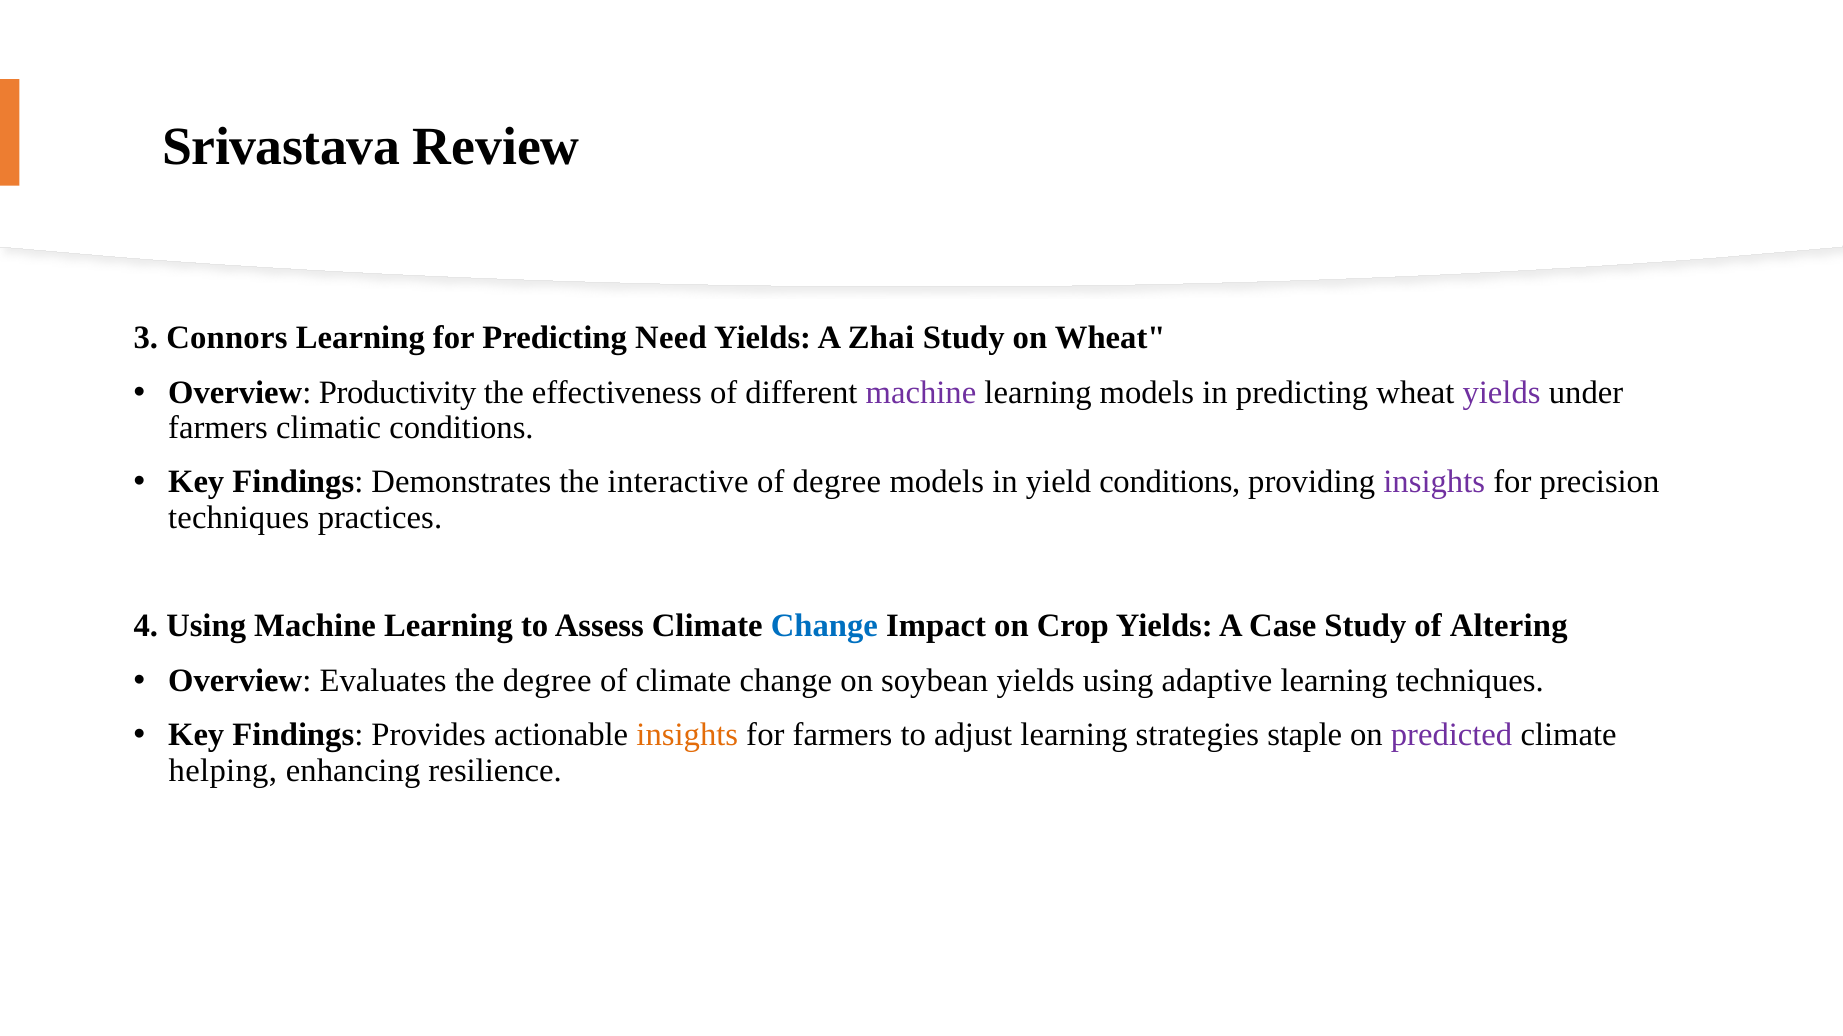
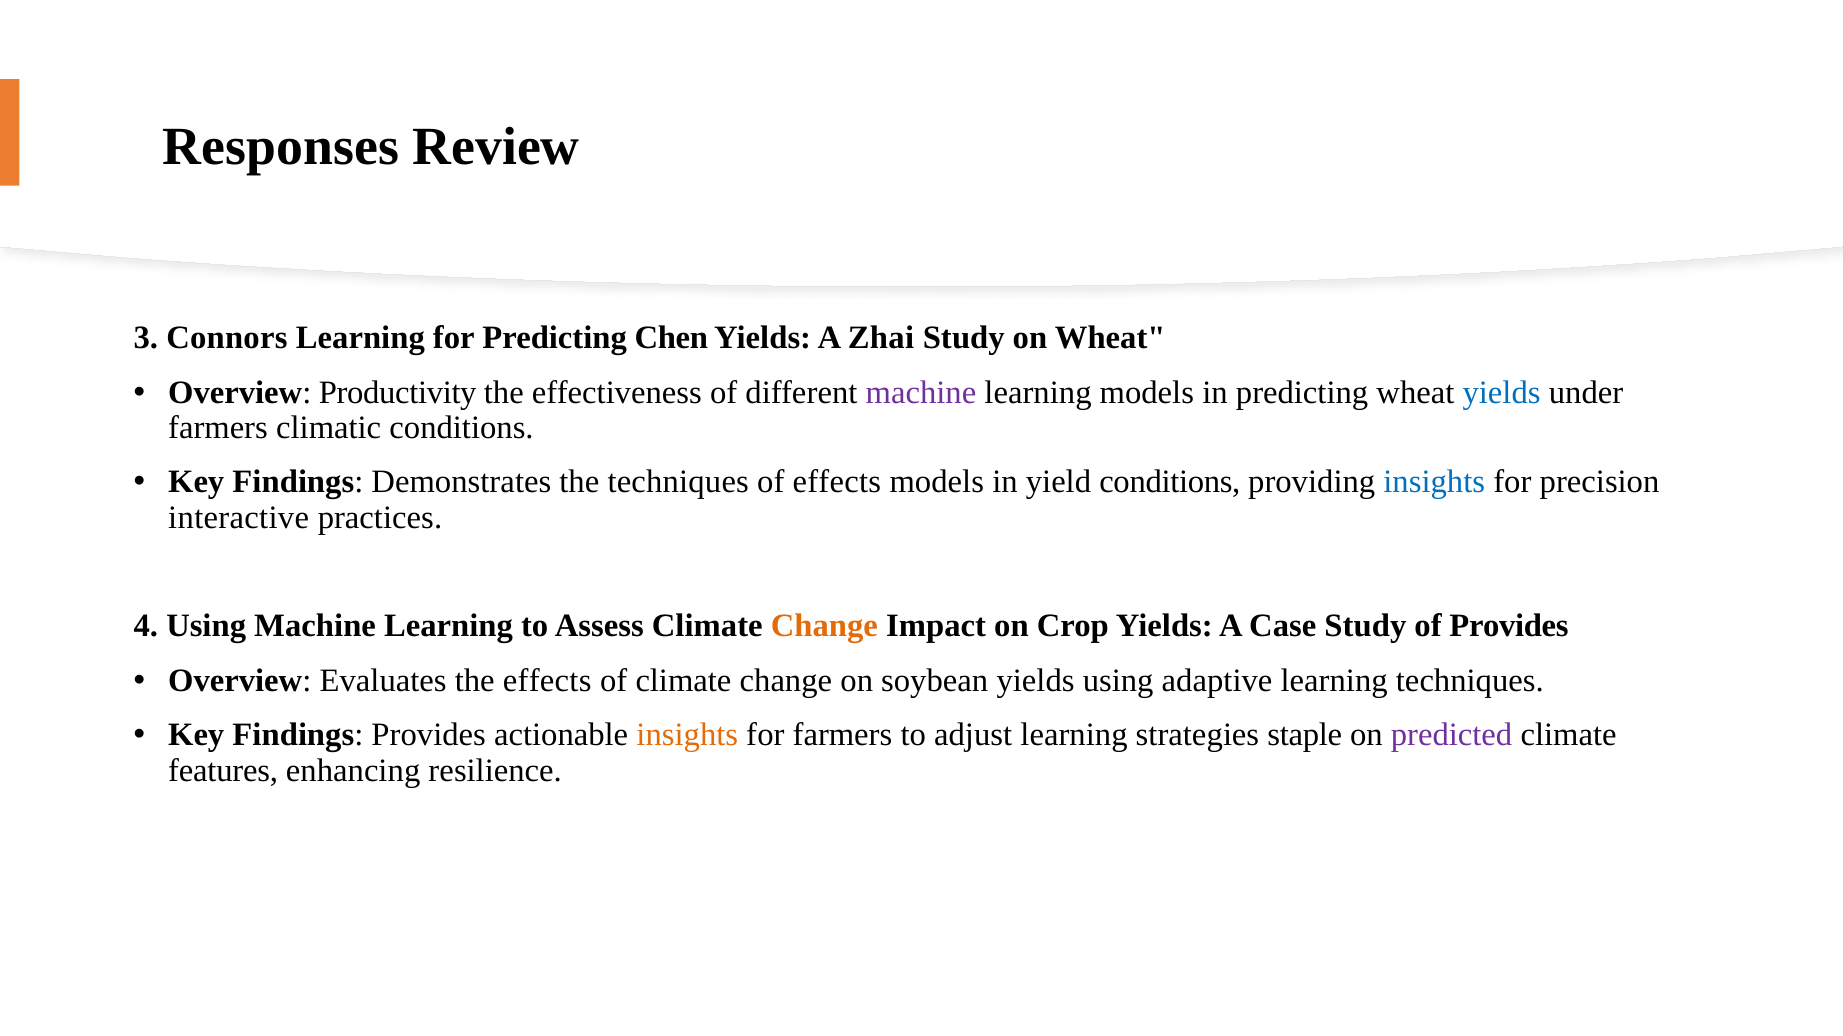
Srivastava: Srivastava -> Responses (281, 146)
Need: Need -> Chen (671, 338)
yields colour: purple -> blue (1502, 393)
the interactive: interactive -> techniques (678, 482)
of degree: degree -> effects (837, 482)
insights colour: purple -> blue (1434, 482)
techniques: techniques -> interactive (239, 518)
Change colour: blue -> orange (824, 627)
of Altering: Altering -> Provides (1509, 627)
the degree: degree -> effects (547, 681)
helping: helping -> features (223, 771)
